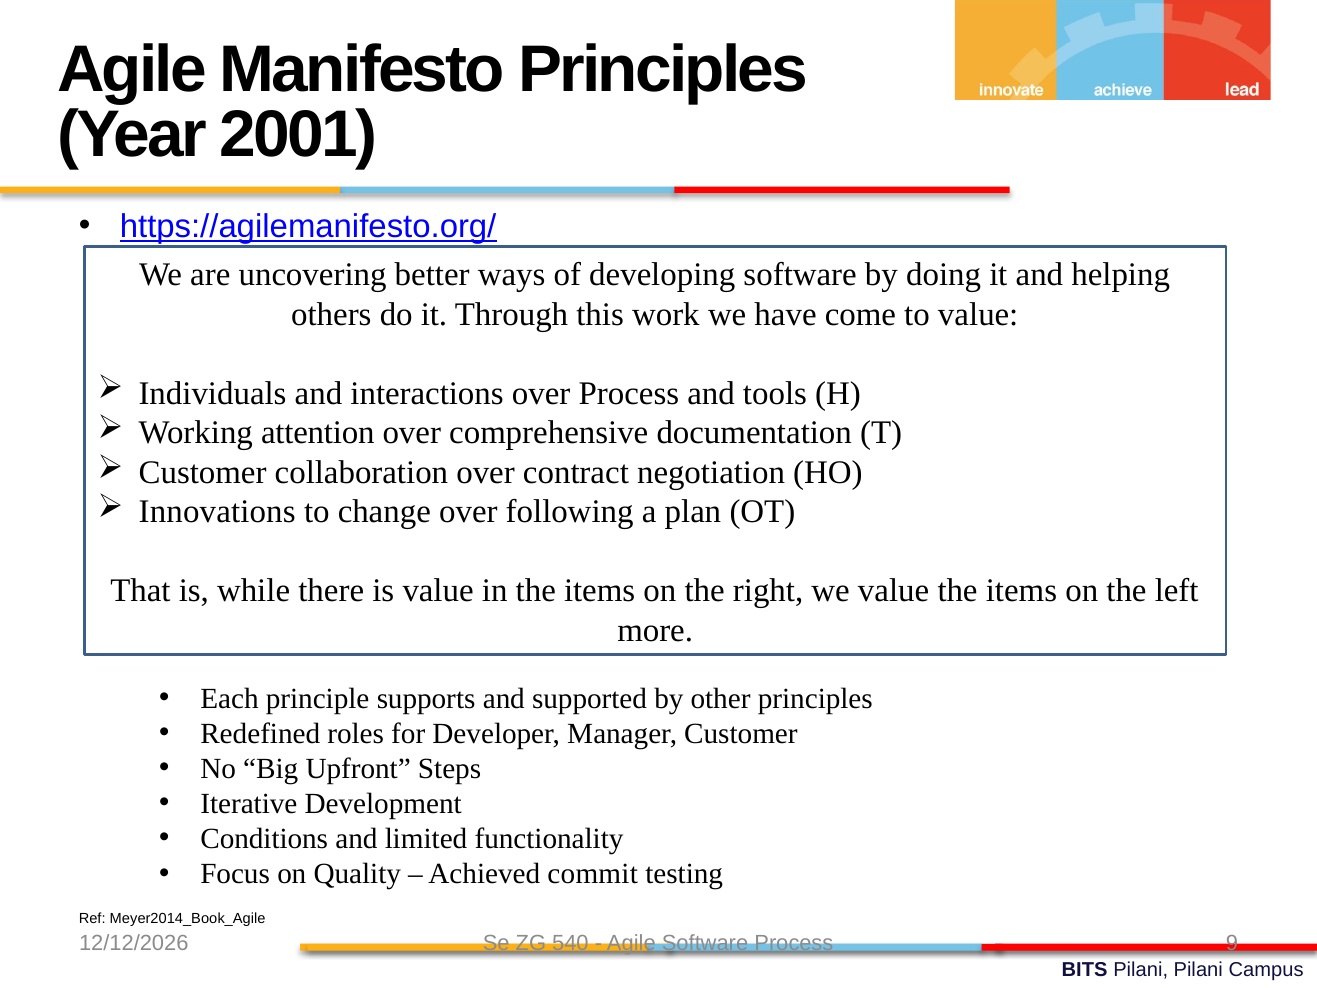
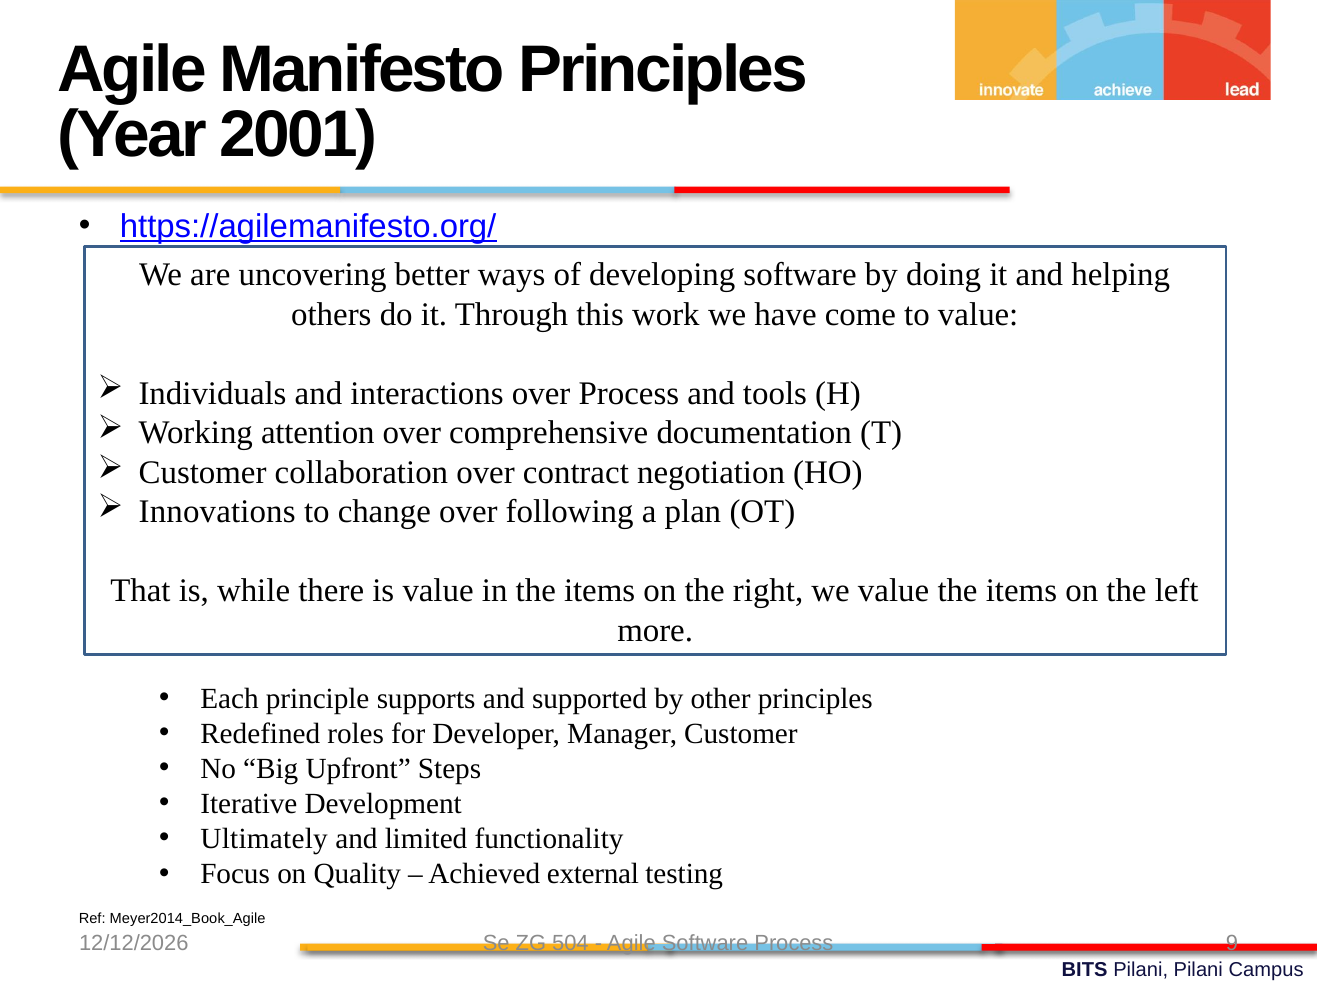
Conditions: Conditions -> Ultimately (264, 839)
commit: commit -> external (593, 874)
540: 540 -> 504 (570, 943)
